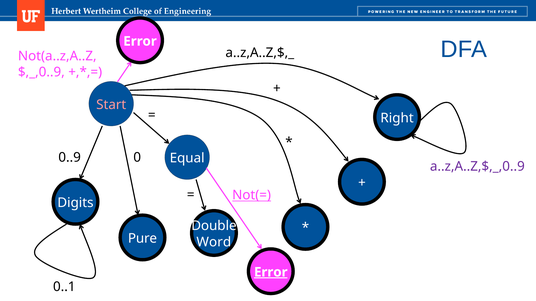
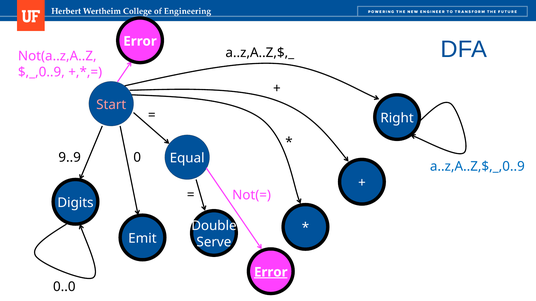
0..9: 0..9 -> 9..9 (70, 158)
a..z,A..Z,$,_,0..9 colour: purple -> blue (477, 167)
Not(= underline: present -> none (252, 196)
Pure: Pure -> Emit (142, 239)
Word: Word -> Serve (214, 242)
0..1: 0..1 -> 0..0 (64, 287)
